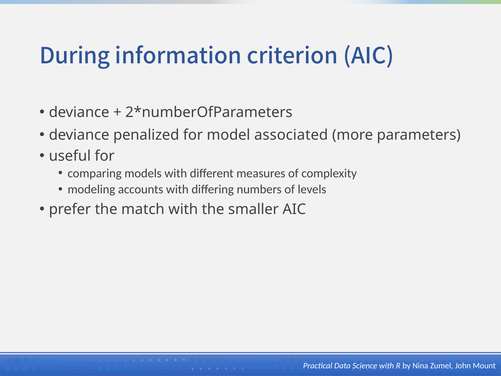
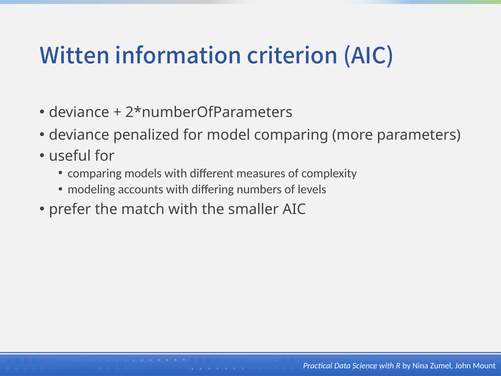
During: During -> Witten (75, 56)
model associated: associated -> comparing (291, 135)
